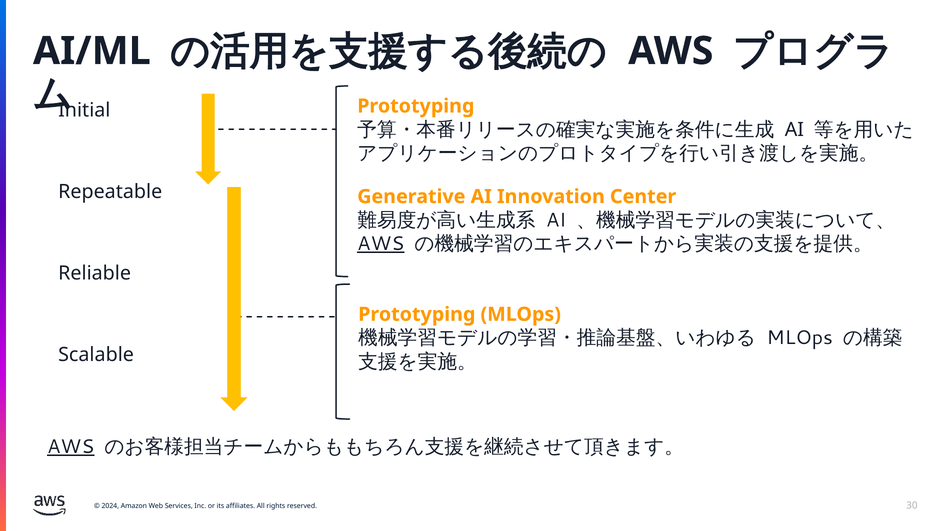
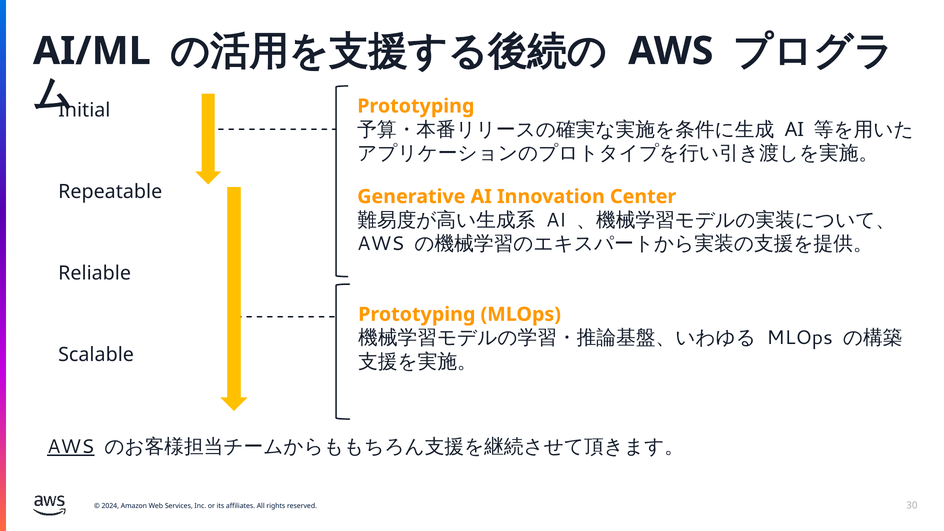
AWS underline: present -> none (381, 244)
